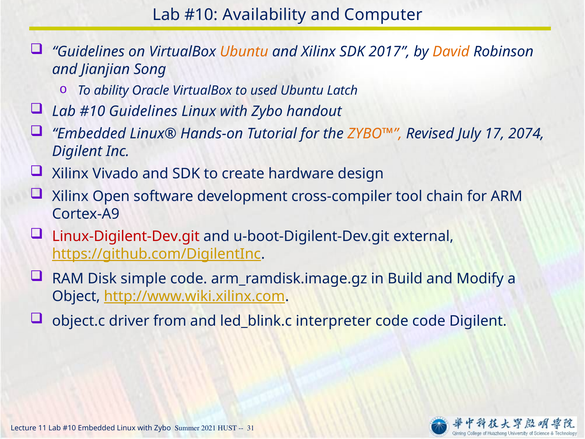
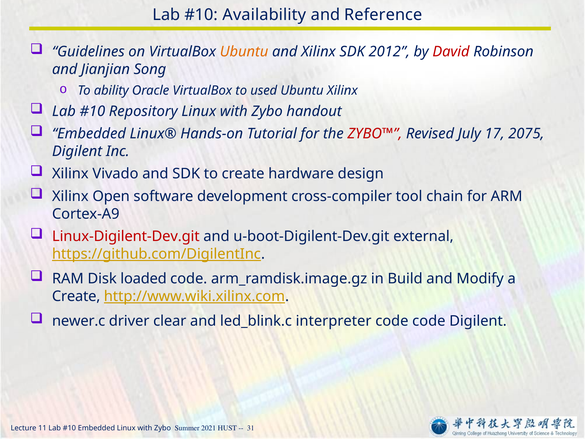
Computer: Computer -> Reference (383, 15)
2017: 2017 -> 2012 (389, 52)
David colour: orange -> red (451, 52)
Ubuntu Latch: Latch -> Xilinx (342, 91)
Guidelines: Guidelines -> Repository (143, 111)
ZYBO™ colour: orange -> red (375, 134)
2074: 2074 -> 2075 (526, 134)
simple: simple -> loaded (144, 278)
Object: Object -> Create (76, 296)
object.c: object.c -> newer.c (79, 321)
from: from -> clear (170, 321)
